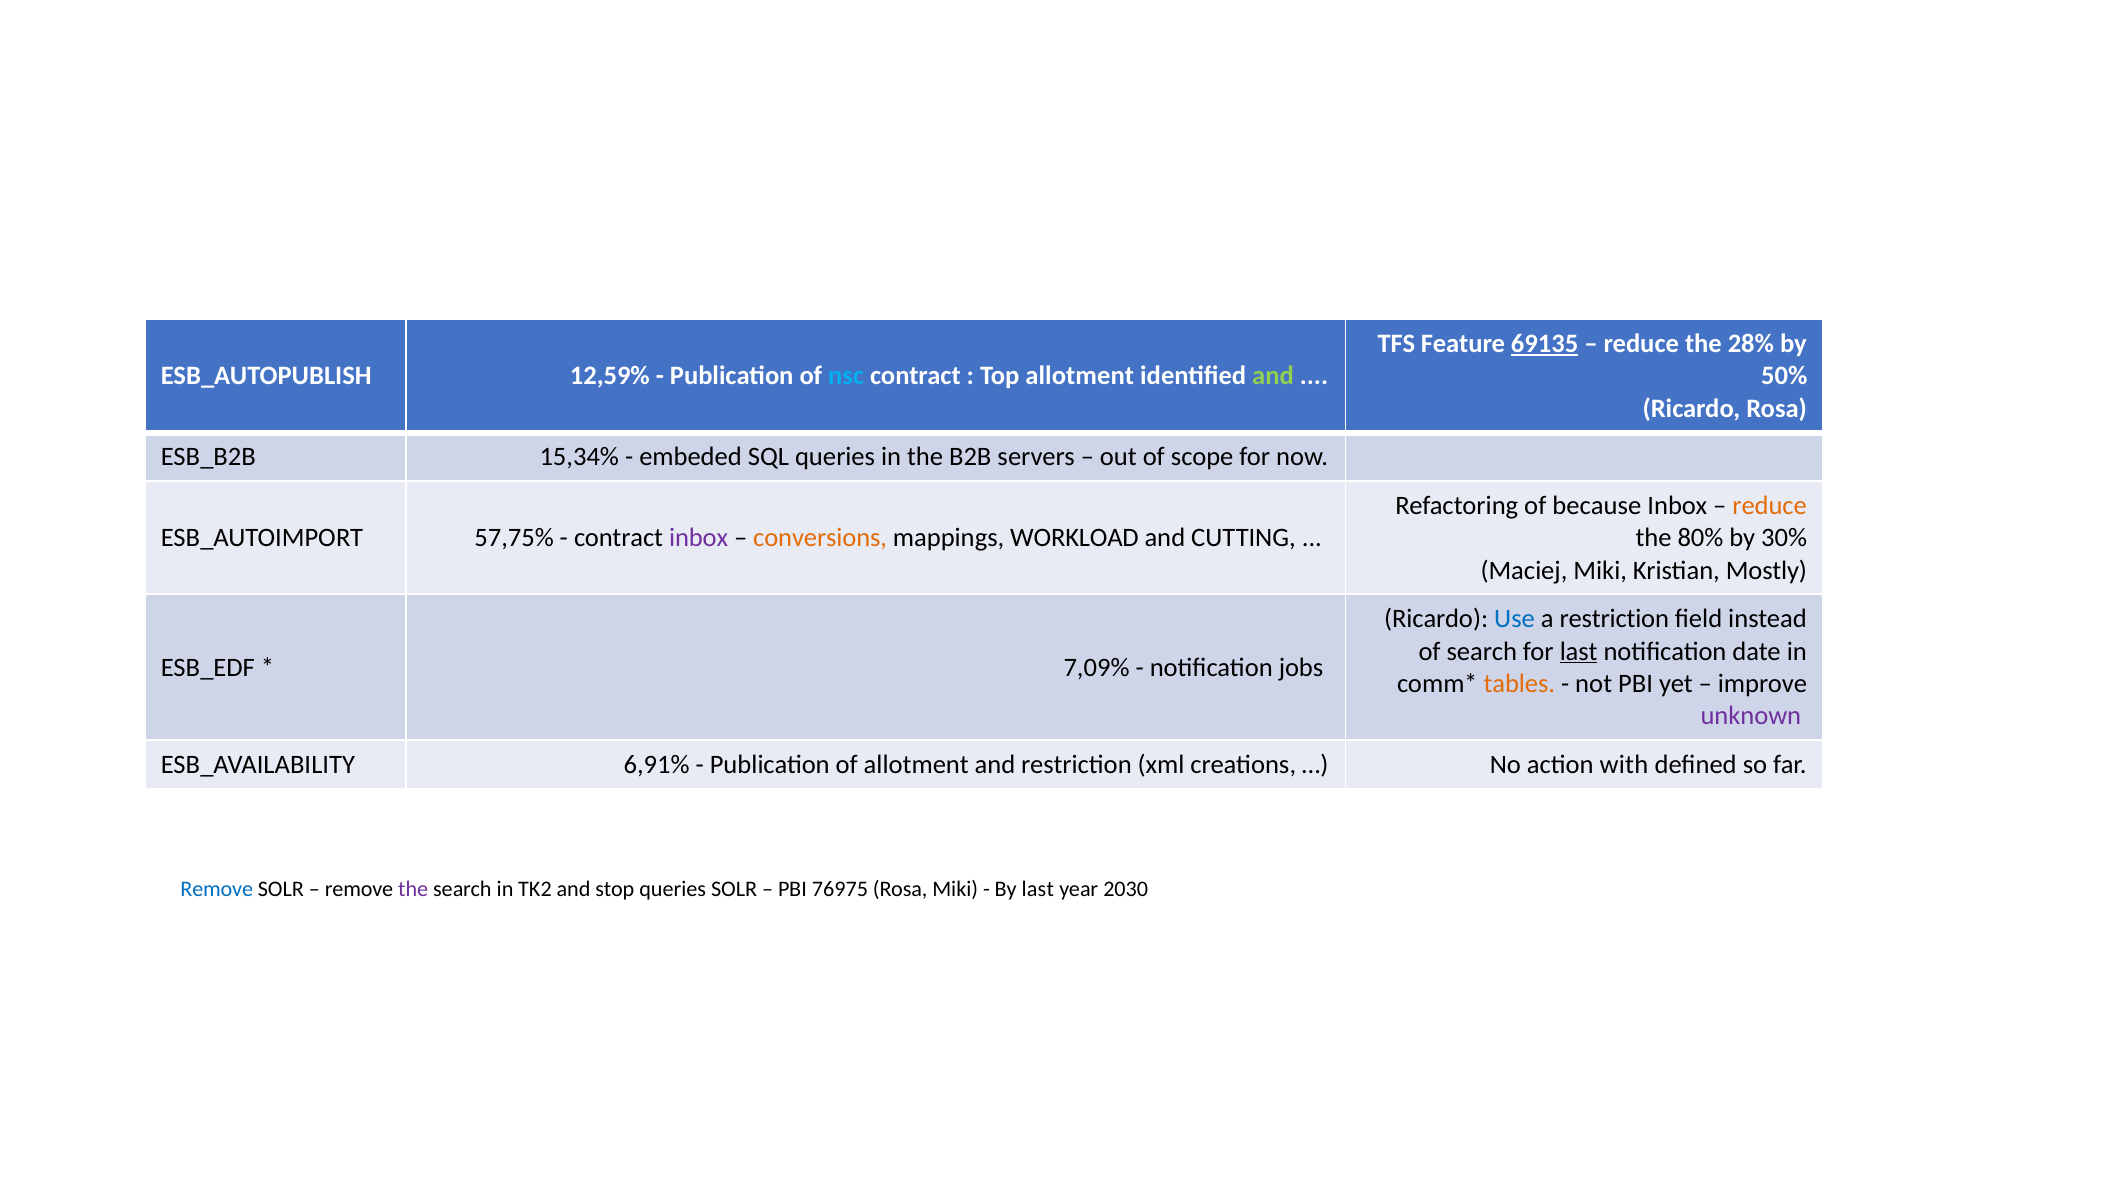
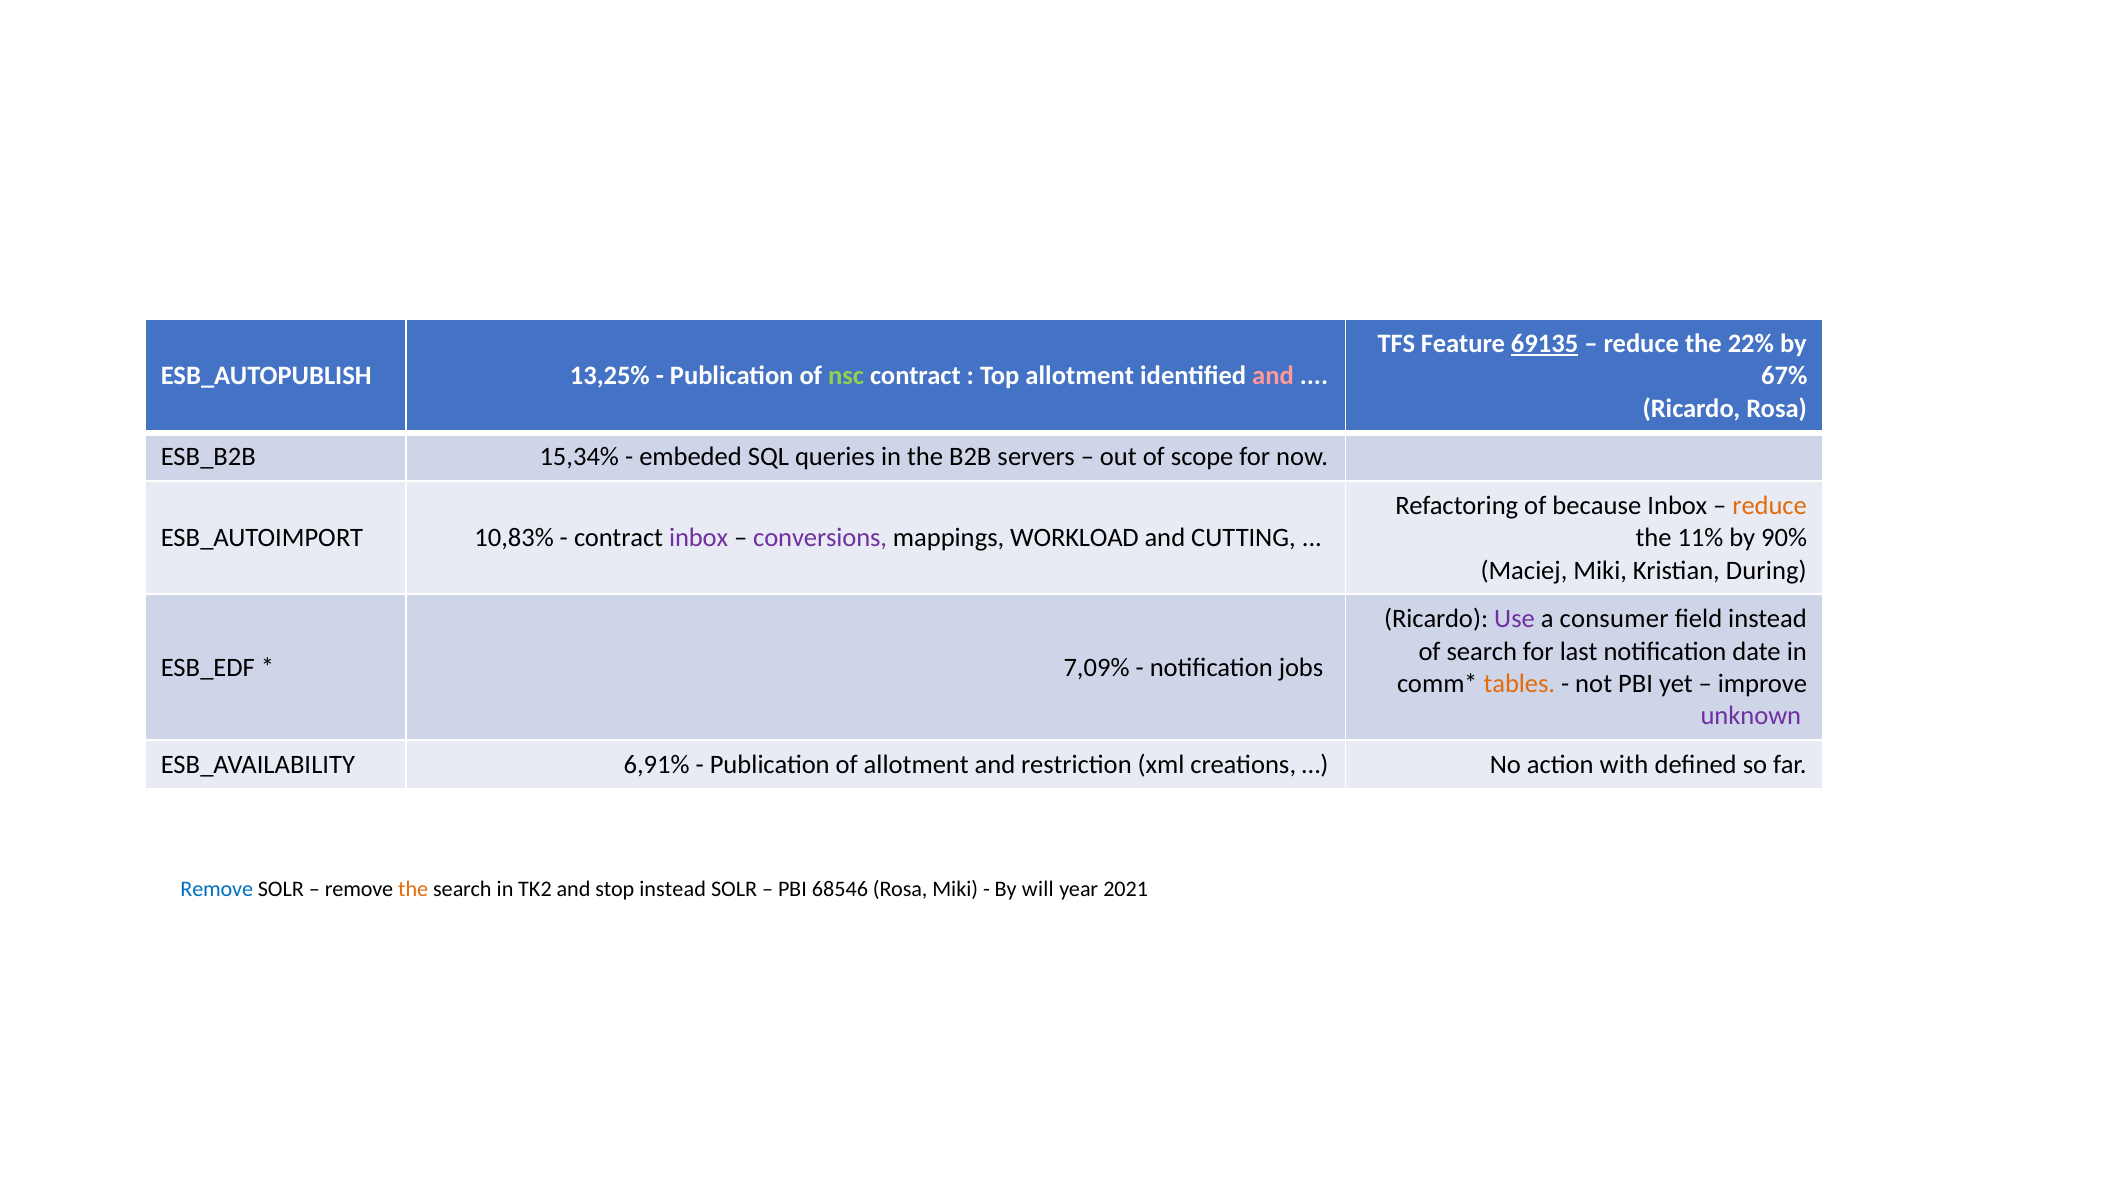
28%: 28% -> 22% (1751, 344)
12,59%: 12,59% -> 13,25% (610, 376)
nsc colour: light blue -> light green (846, 376)
and colour: light green -> pink (1273, 376)
50%: 50% -> 67% (1784, 376)
57,75%: 57,75% -> 10,83% (514, 538)
conversions colour: orange -> purple (820, 538)
80%: 80% -> 11% (1700, 538)
30%: 30% -> 90% (1784, 538)
Mostly: Mostly -> During (1766, 570)
Use colour: blue -> purple (1515, 619)
a restriction: restriction -> consumer (1614, 619)
last underline: present -> none (1579, 651)
the colour: purple -> orange (413, 890)
stop queries: queries -> instead (673, 890)
76975: 76975 -> 68546 (840, 890)
By last: last -> will (1038, 890)
2030: 2030 -> 2021 (1126, 890)
